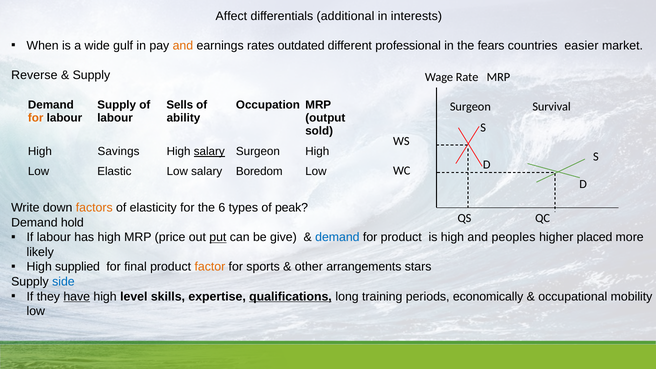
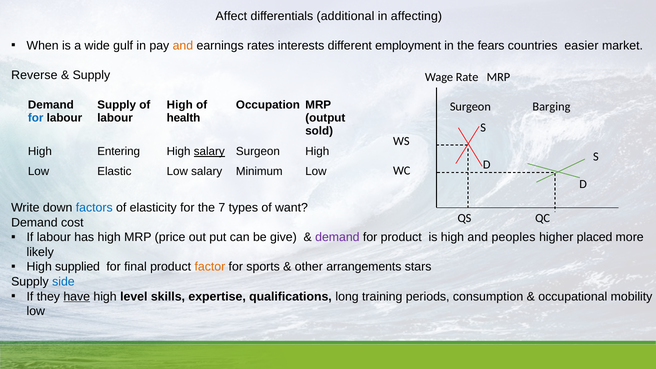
interests: interests -> affecting (416, 16)
outdated: outdated -> interests (301, 46)
professional: professional -> employment (408, 46)
Sells: Sells -> High (180, 105)
Survival: Survival -> Barging (551, 107)
for colour: orange -> blue (36, 118)
ability: ability -> health (183, 118)
Savings: Savings -> Entering (119, 151)
Boredom: Boredom -> Minimum (259, 171)
factors colour: orange -> blue (94, 208)
6: 6 -> 7 (222, 208)
peak: peak -> want (291, 208)
hold: hold -> cost (72, 223)
put underline: present -> none (218, 237)
demand colour: blue -> purple (337, 237)
qualifications underline: present -> none (290, 296)
economically: economically -> consumption (488, 296)
